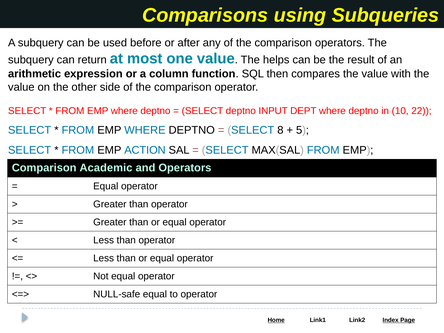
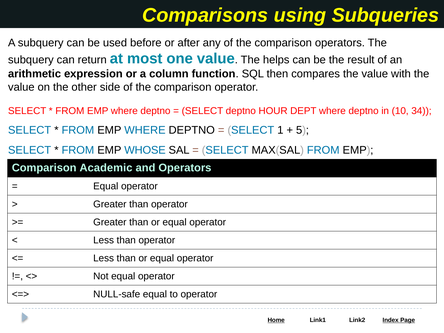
INPUT: INPUT -> HOUR (273, 111)
22: 22 -> 34 (421, 111)
8: 8 -> 1 (280, 130)
ACTION: ACTION -> WHOSE (145, 150)
